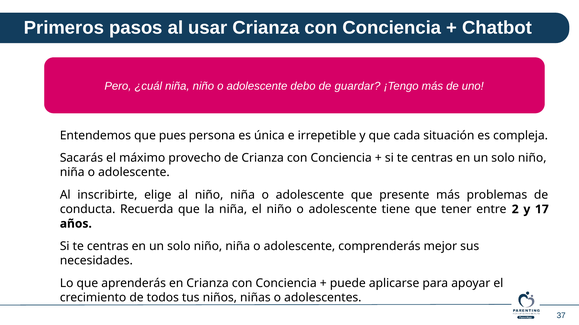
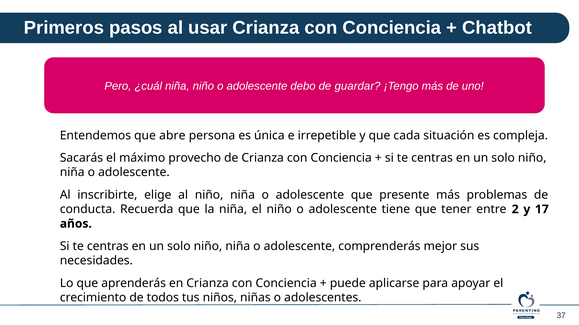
pues: pues -> abre (172, 136)
